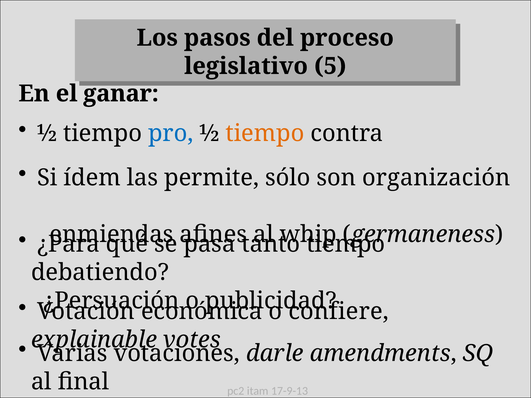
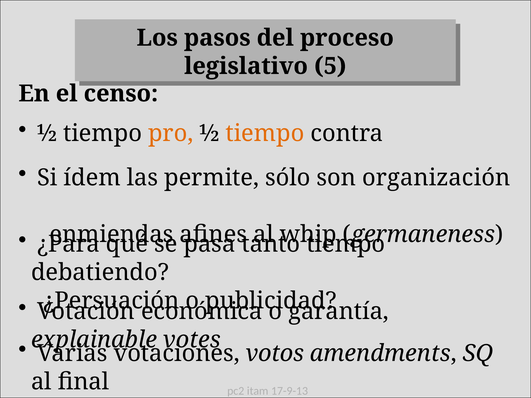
ganar: ganar -> censo (121, 94)
pro colour: blue -> orange (171, 133)
confiere: confiere -> garantía (339, 312)
darle: darle -> votos (275, 353)
